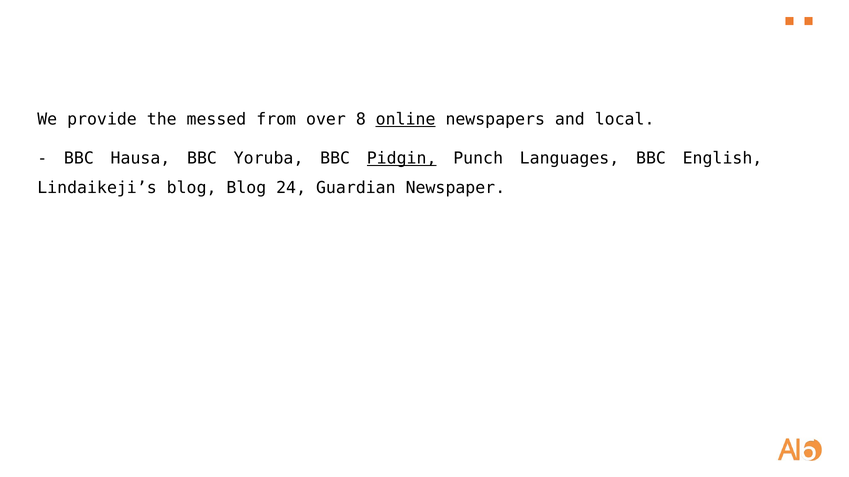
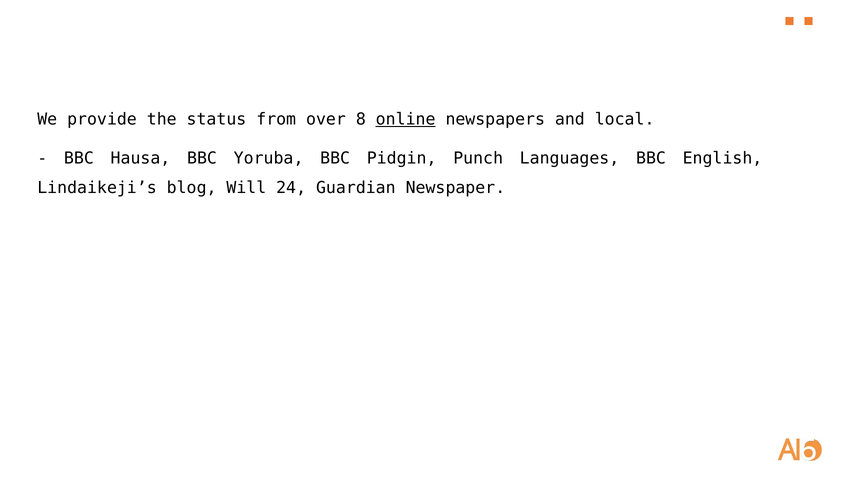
messed: messed -> status (216, 119)
Pidgin underline: present -> none (402, 159)
blog Blog: Blog -> Will (246, 188)
